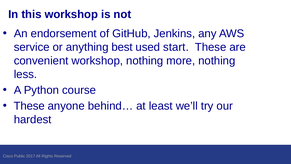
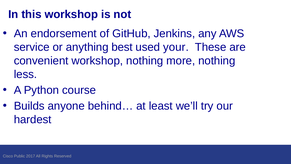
start: start -> your (176, 47)
These: These -> Builds (29, 106)
